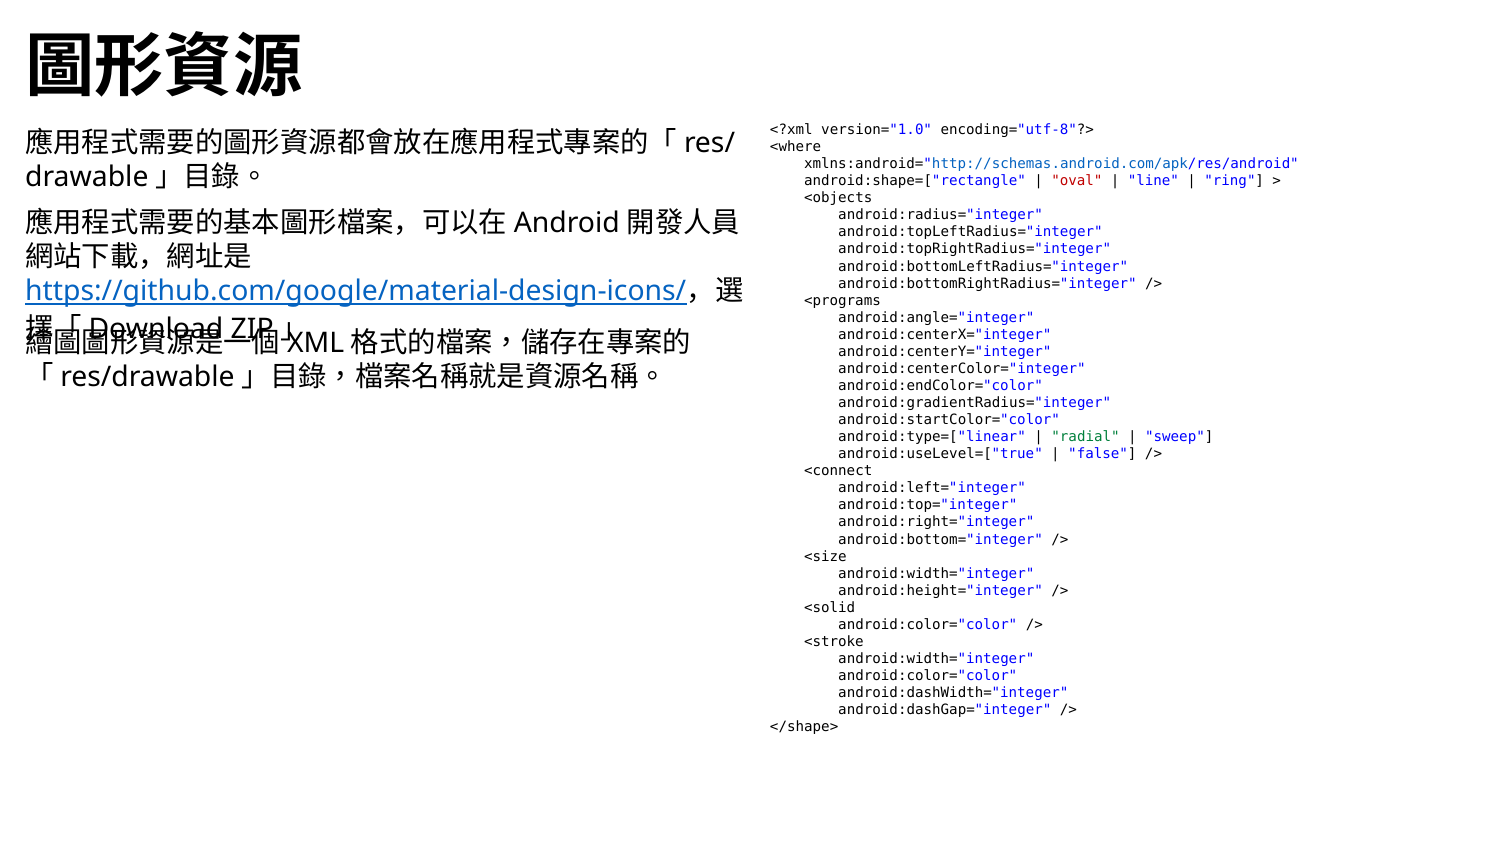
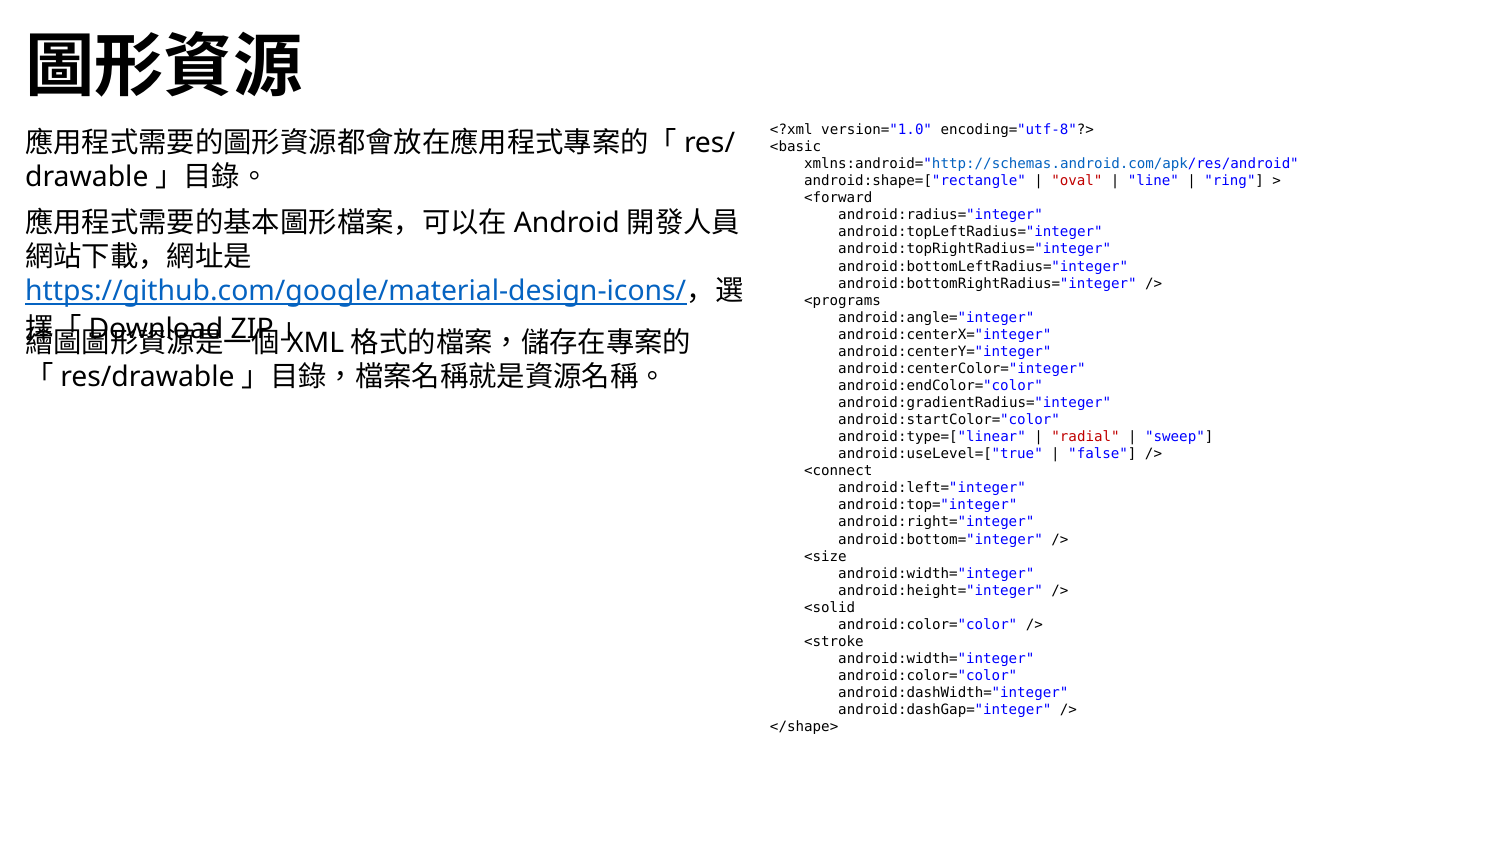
<where: <where -> <basic (796, 147)
<objects: <objects -> <forward (838, 198)
radial colour: green -> red (1086, 437)
